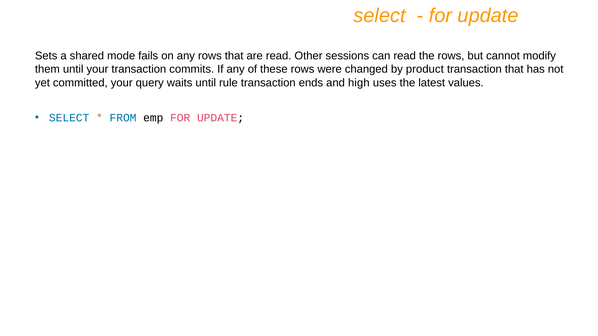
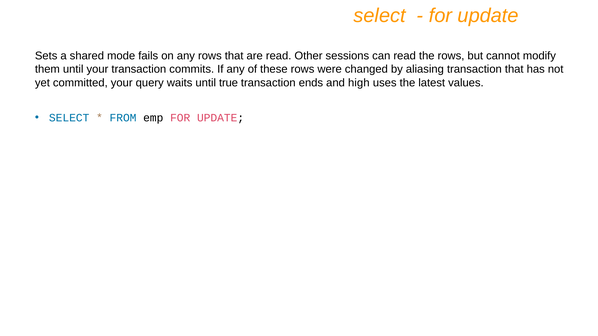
product: product -> aliasing (425, 69)
rule: rule -> true (228, 83)
